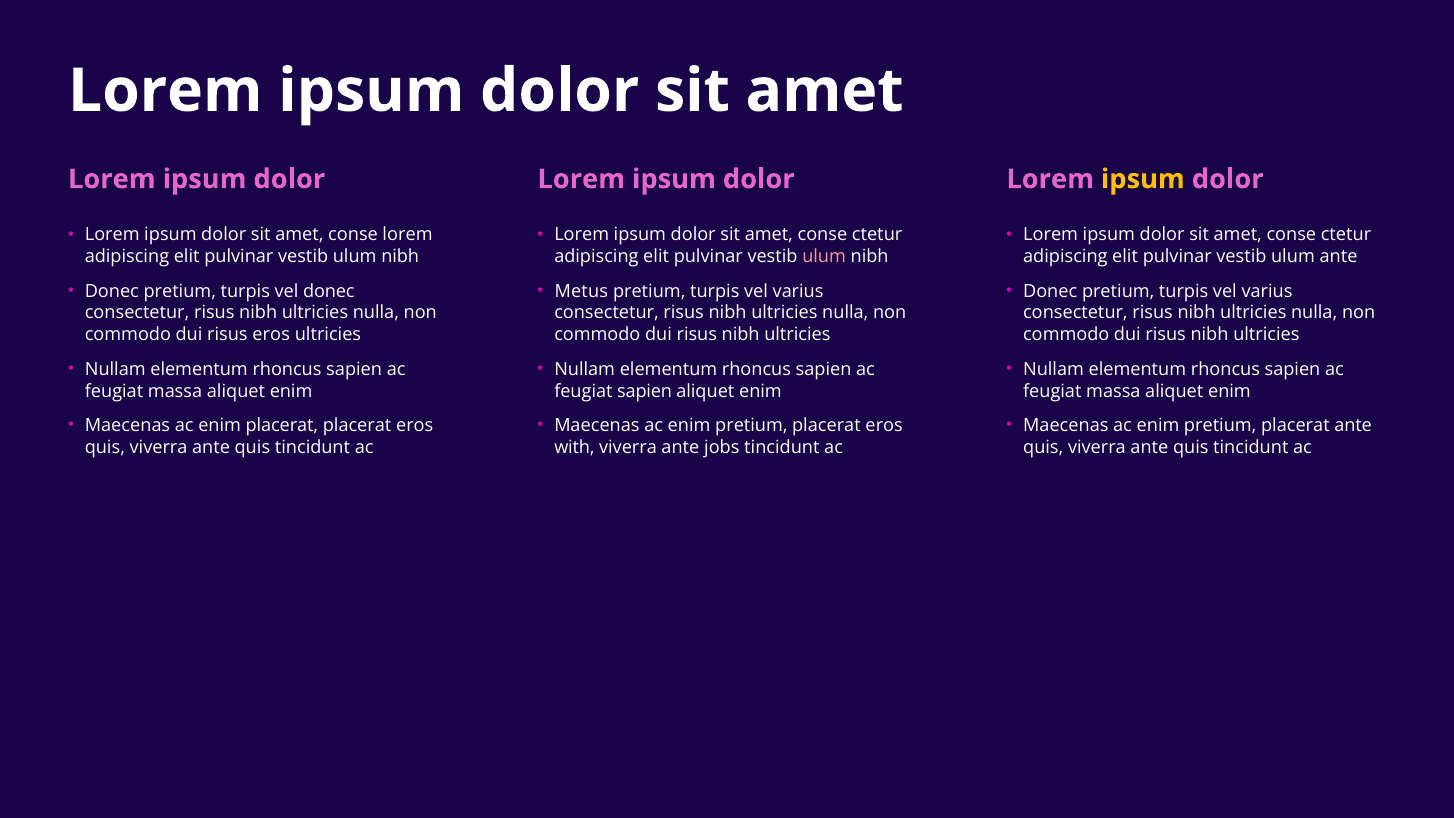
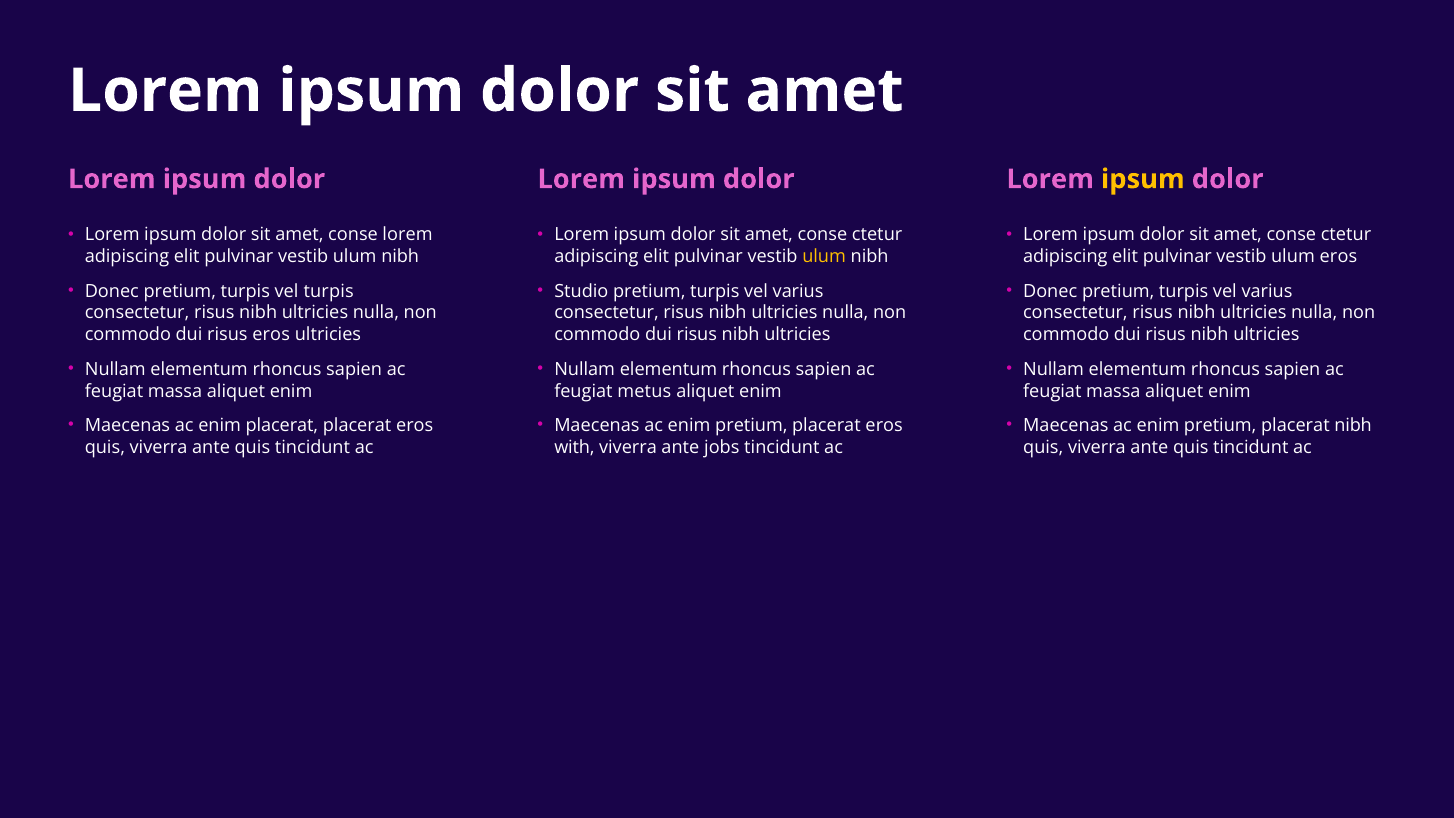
ulum colour: pink -> yellow (824, 256)
ulum ante: ante -> eros (1338, 256)
vel donec: donec -> turpis (329, 291)
Metus: Metus -> Studio (581, 291)
feugiat sapien: sapien -> metus (644, 391)
placerat ante: ante -> nibh (1353, 426)
